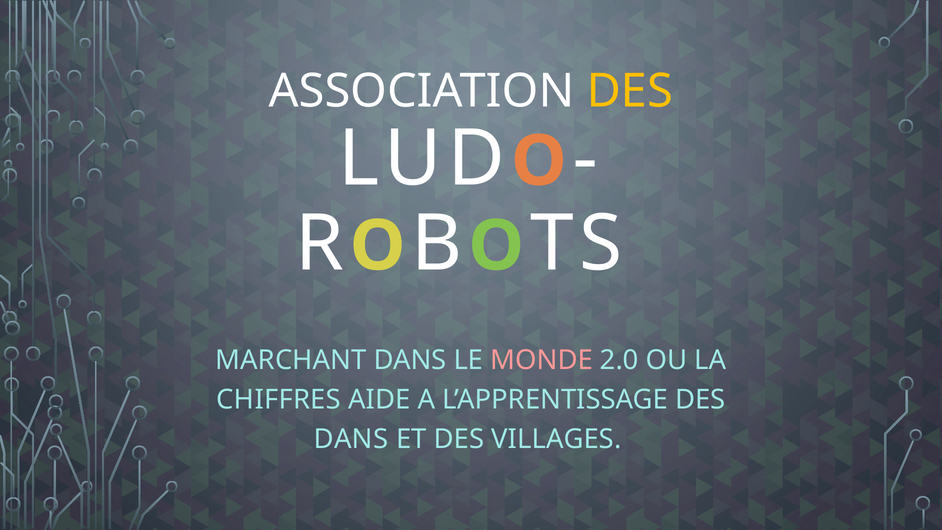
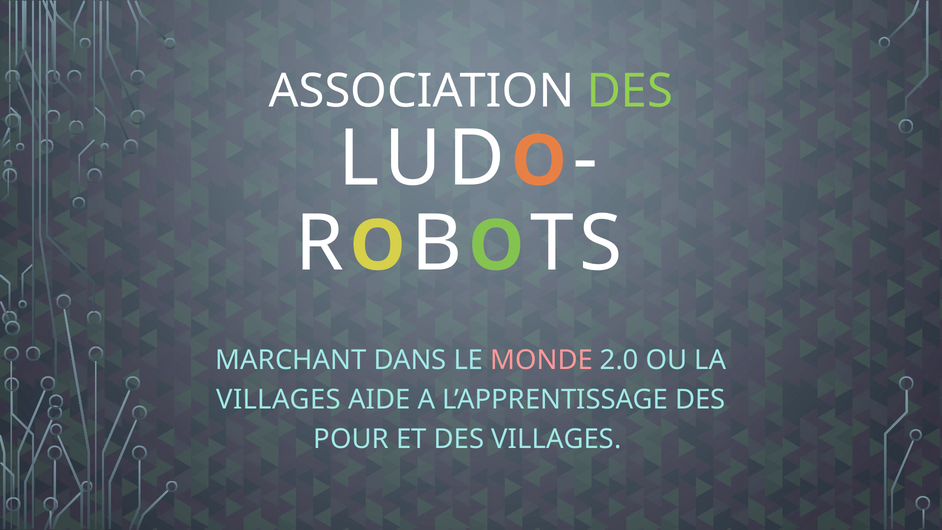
DES colour: yellow -> light green (630, 91)
CHIFFRES: CHIFFRES -> VILLAGES (279, 400)
DANS: DANS -> POUR (351, 439)
